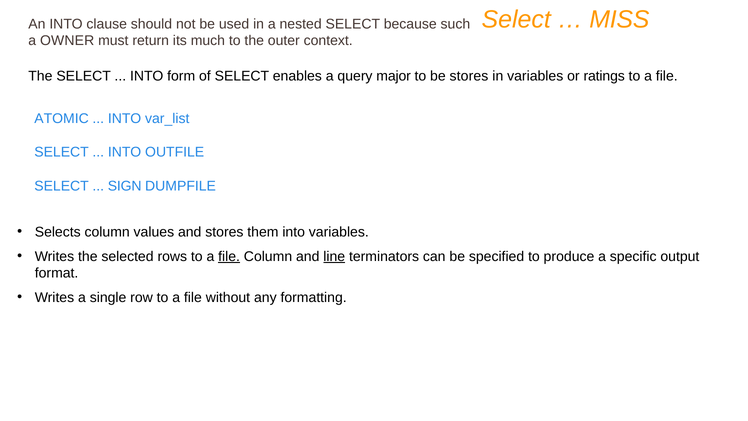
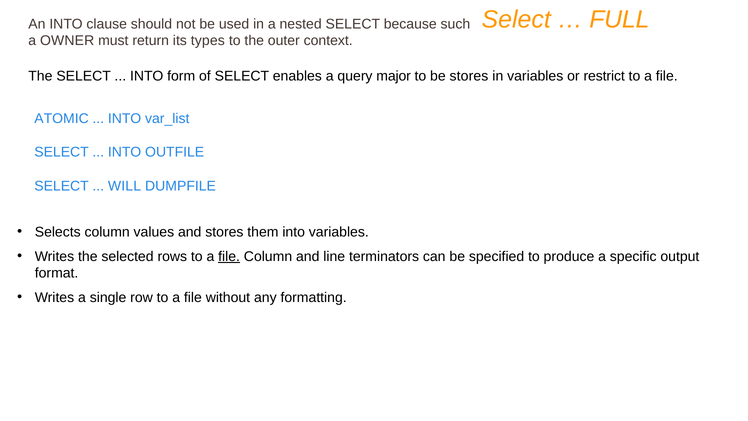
MISS: MISS -> FULL (619, 19)
much: much -> types (208, 41)
ratings: ratings -> restrict (604, 76)
SIGN: SIGN -> WILL (125, 186)
line underline: present -> none (334, 256)
